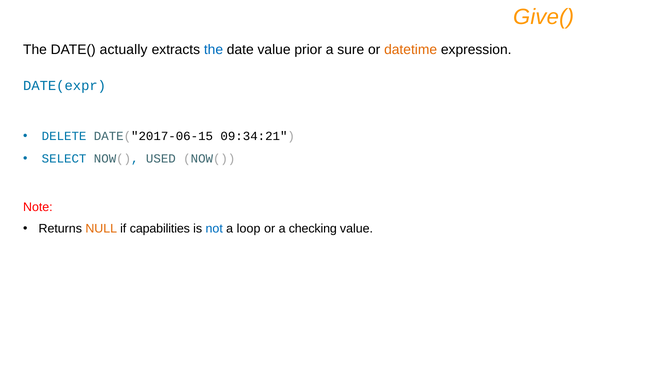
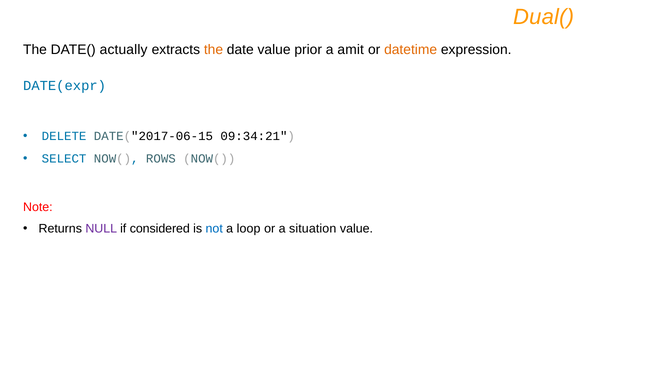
Give(: Give( -> Dual( (544, 17)
the colour: blue -> orange (213, 50)
sure: sure -> amit (351, 50)
USED: USED -> ROWS (161, 159)
NULL colour: orange -> purple (101, 229)
capabilities: capabilities -> considered (160, 229)
checking: checking -> situation (313, 229)
